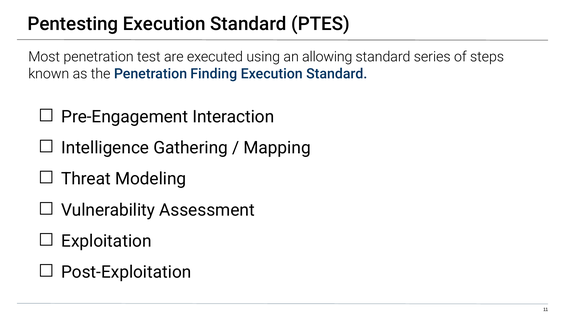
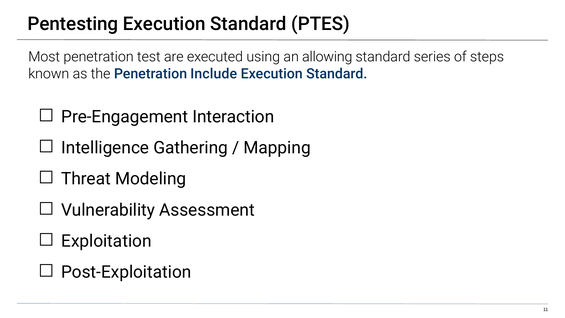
Finding: Finding -> Include (214, 74)
